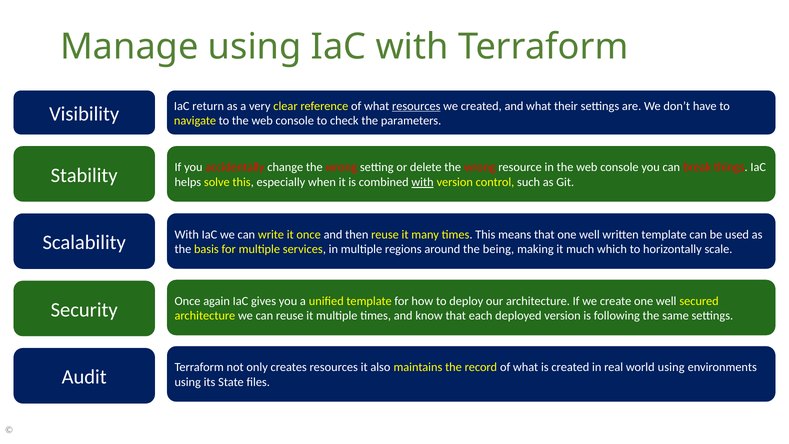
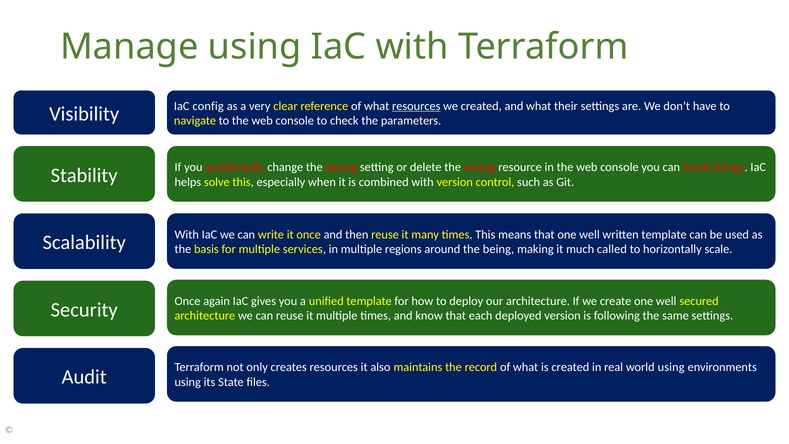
return: return -> config (208, 106)
with underline: present -> none (423, 182)
which: which -> called (612, 249)
